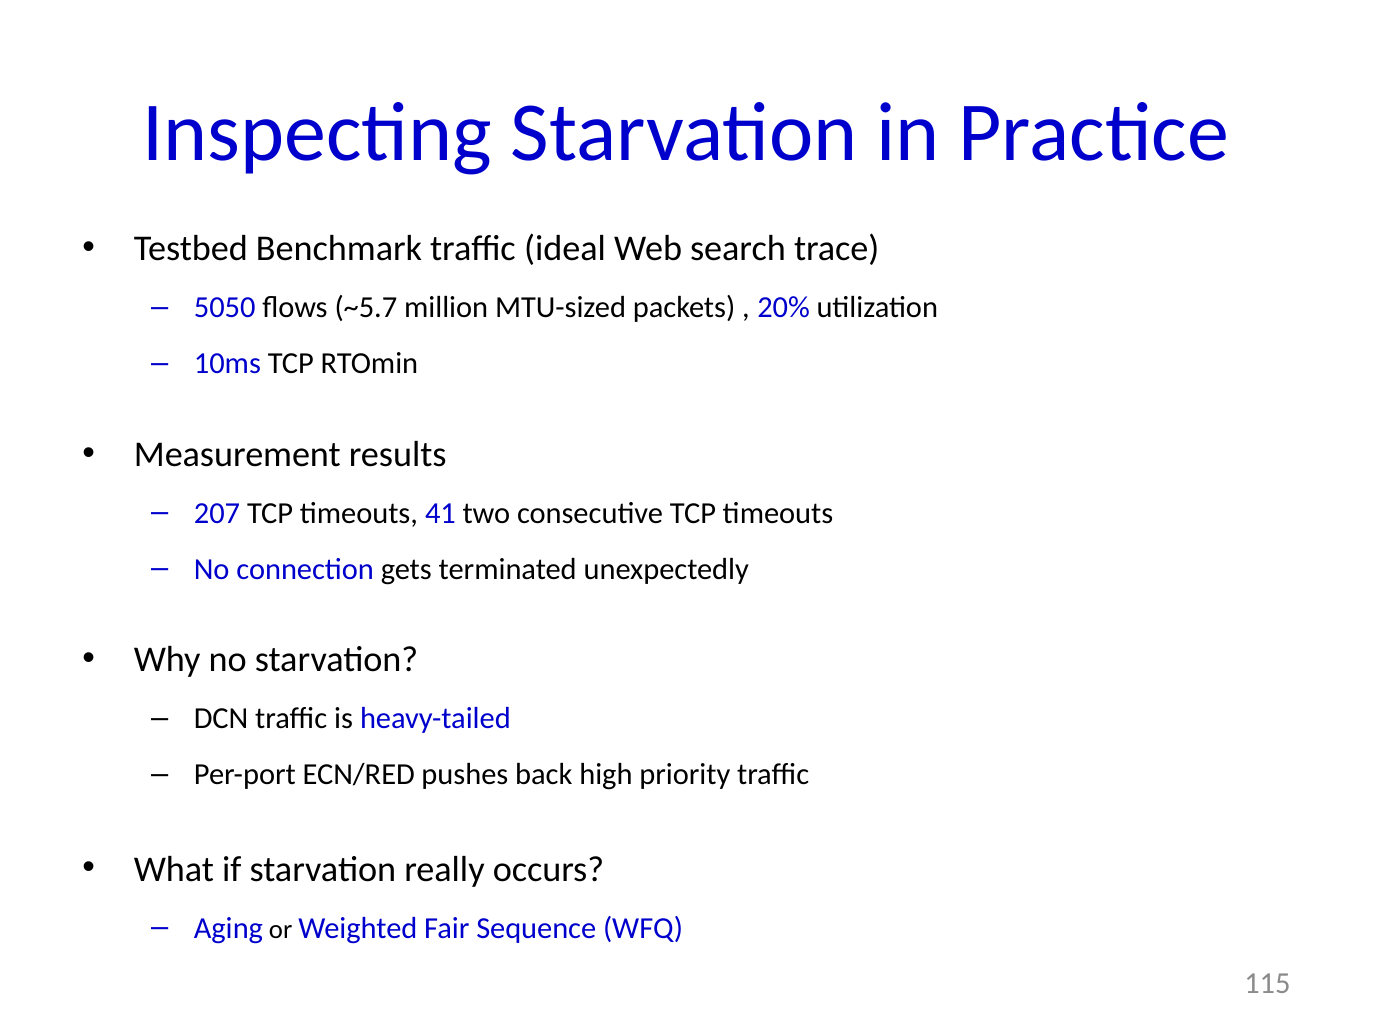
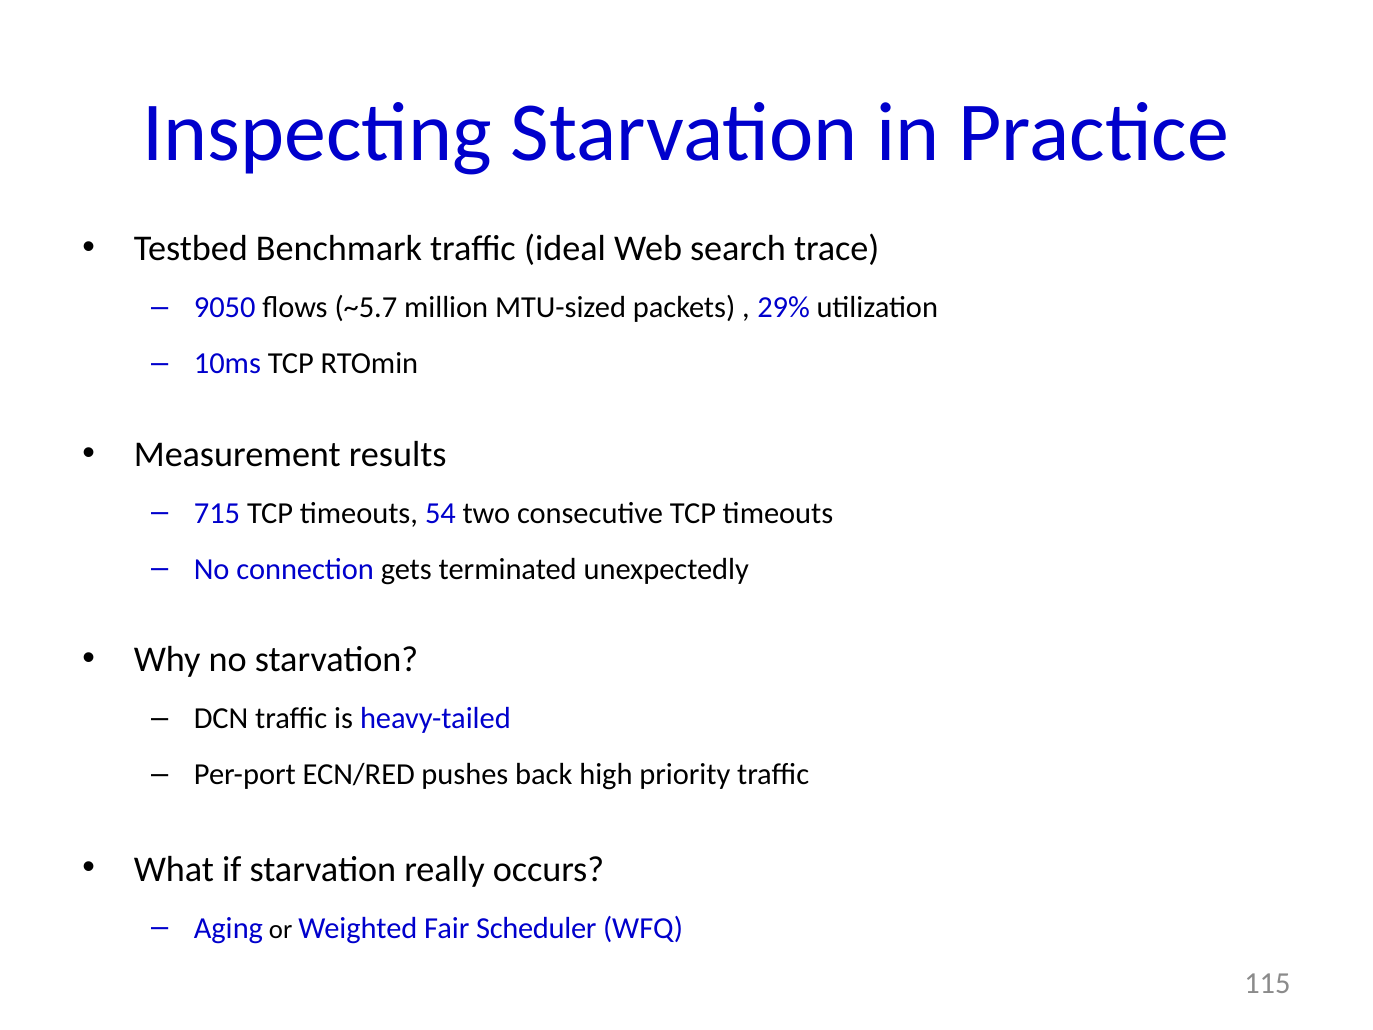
5050: 5050 -> 9050 (225, 308)
20%: 20% -> 29% (784, 308)
207: 207 -> 715 (217, 513)
41: 41 -> 54 (440, 513)
Sequence: Sequence -> Scheduler (536, 928)
